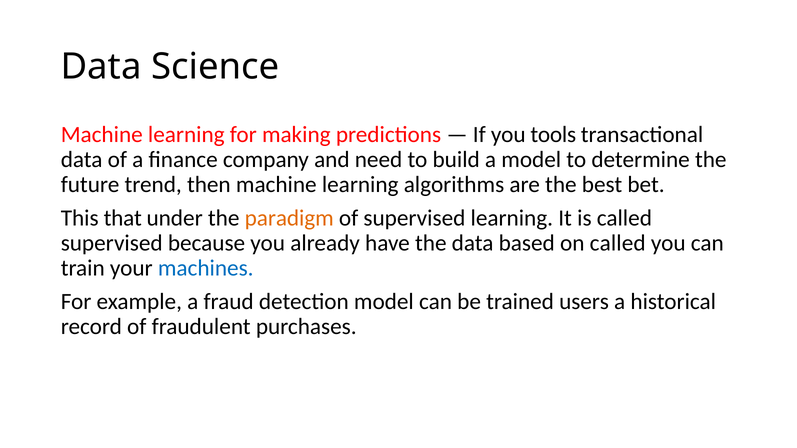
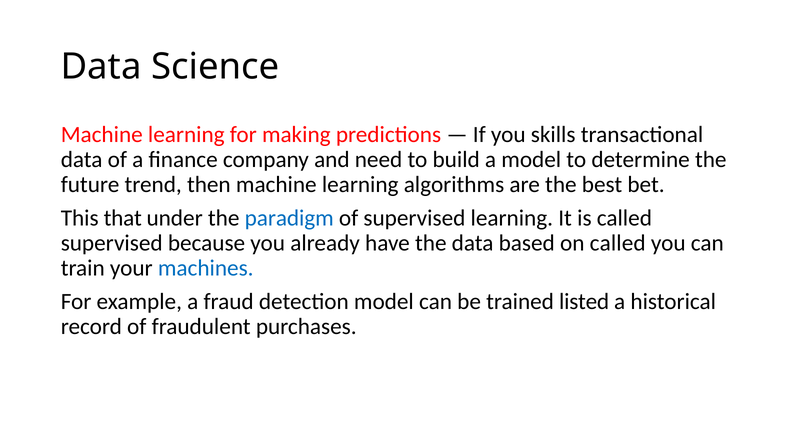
tools: tools -> skills (553, 135)
paradigm colour: orange -> blue (289, 218)
users: users -> listed (584, 302)
